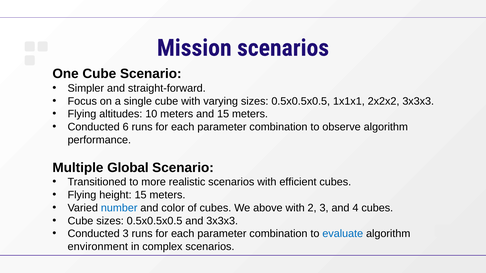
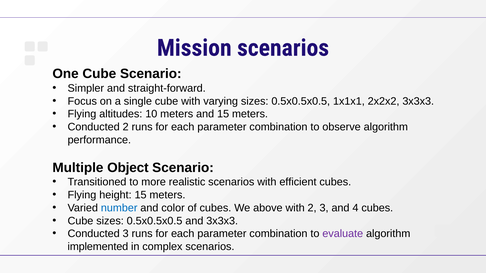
Conducted 6: 6 -> 2 (126, 127)
Global: Global -> Object (128, 168)
evaluate colour: blue -> purple (343, 234)
environment: environment -> implemented (98, 247)
